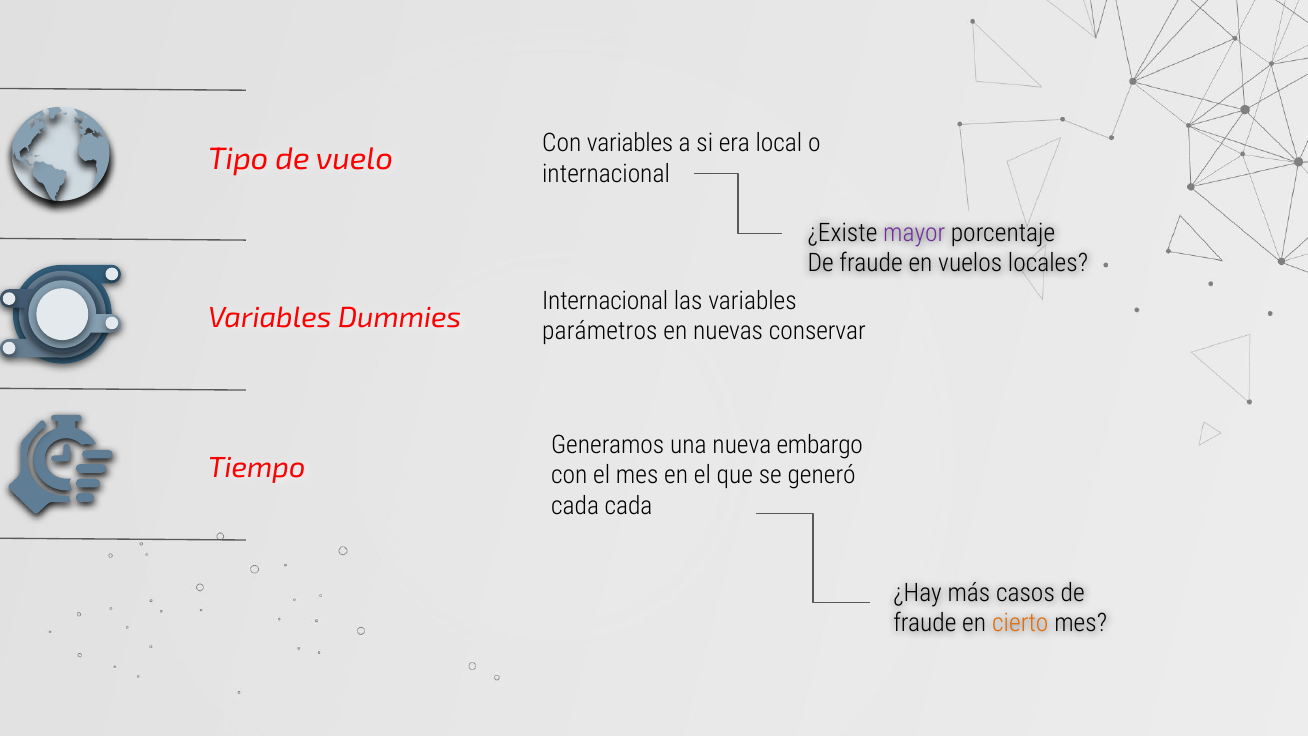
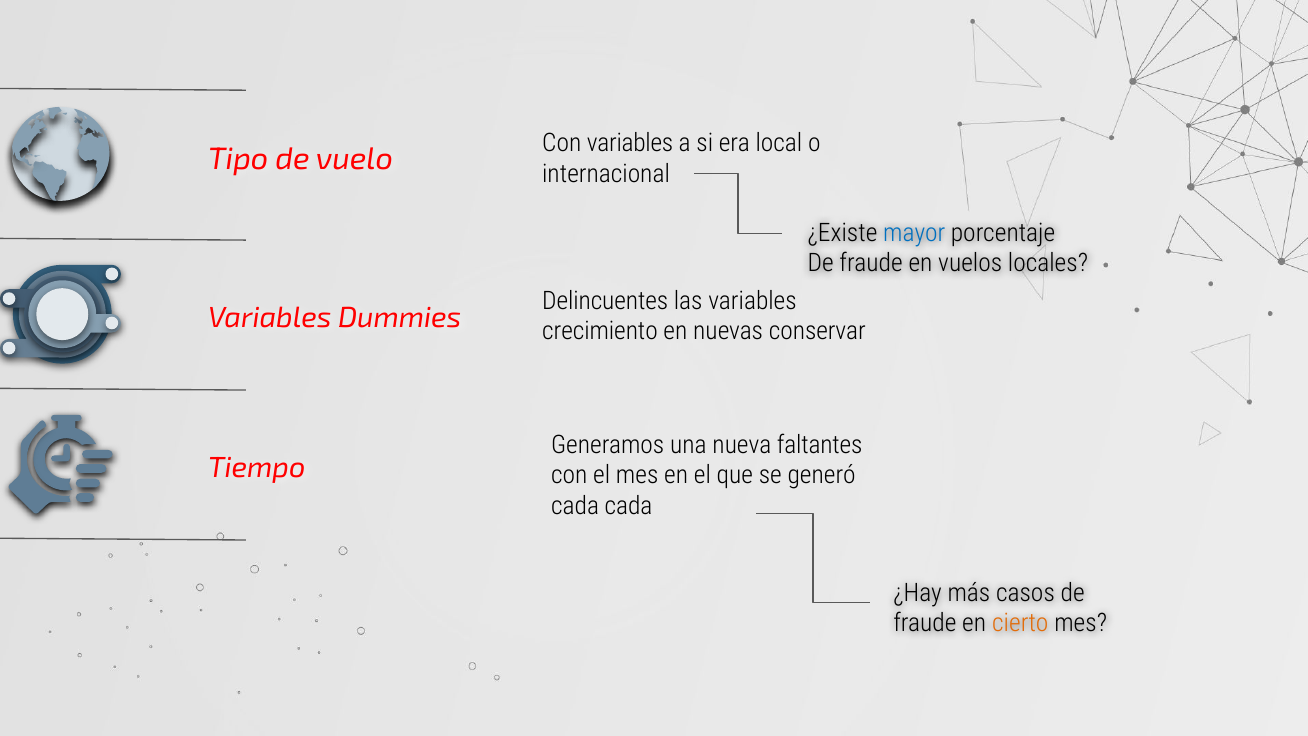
mayor colour: purple -> blue (914, 233)
Internacional: Internacional -> Delincuentes (605, 301)
parámetros: parámetros -> crecimiento (600, 331)
embargo: embargo -> faltantes (820, 445)
